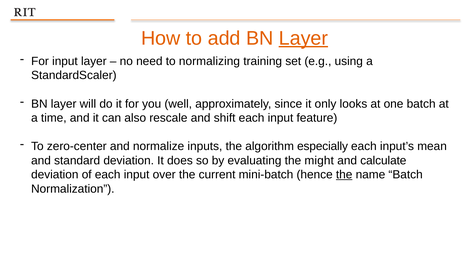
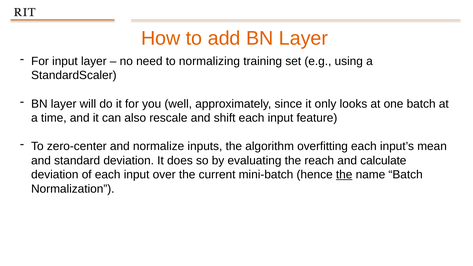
Layer underline: present -> none (303, 38)
especially: especially -> overfitting (323, 146)
might: might -> reach (319, 161)
